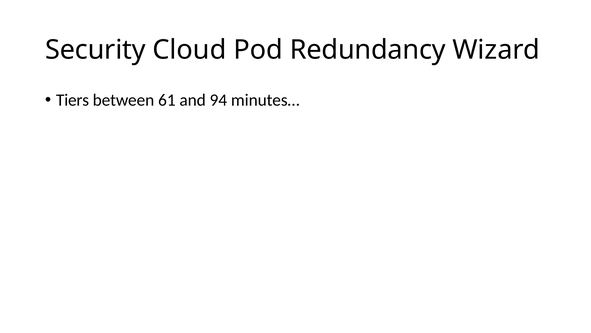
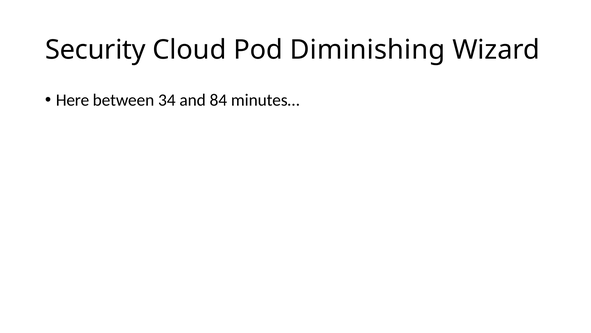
Redundancy: Redundancy -> Diminishing (368, 50)
Tiers: Tiers -> Here (73, 100)
61: 61 -> 34 (167, 100)
94: 94 -> 84 (218, 100)
